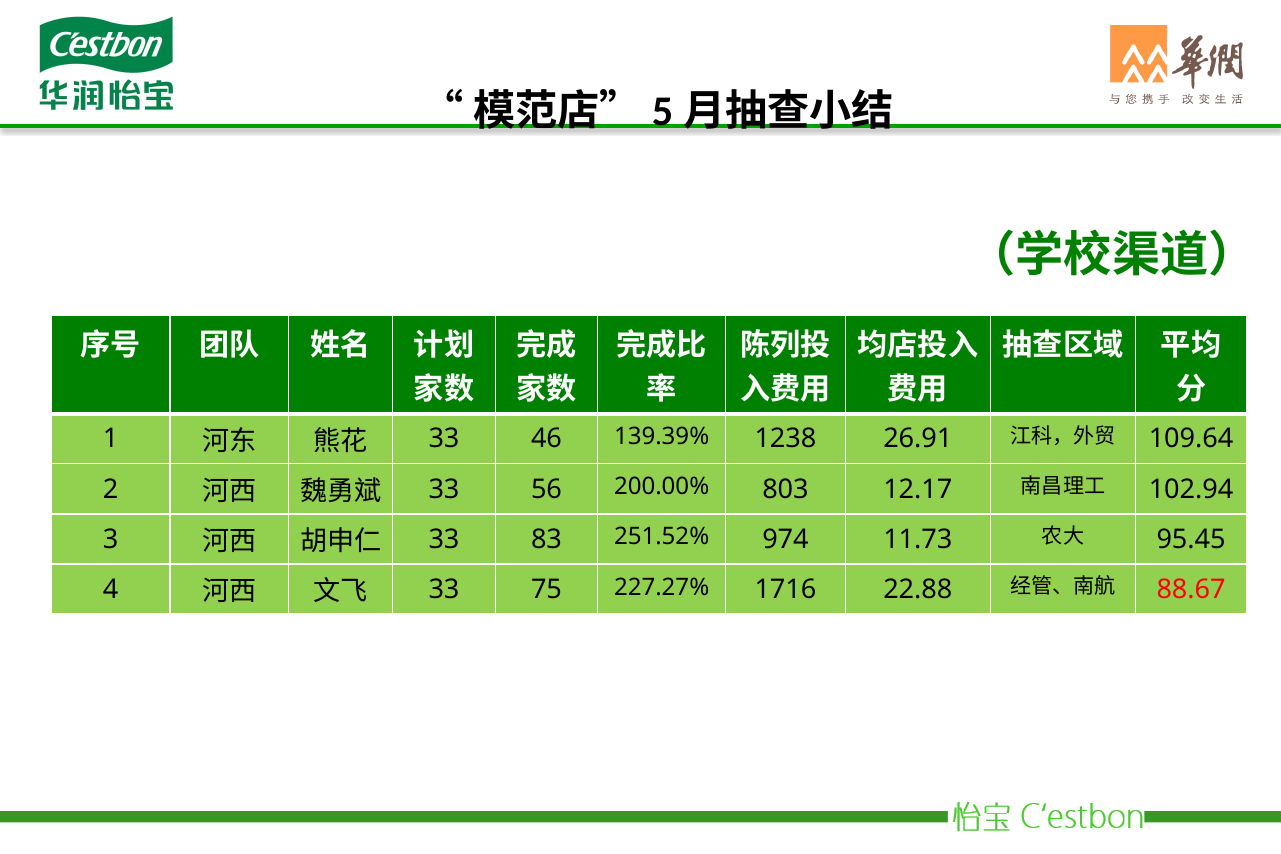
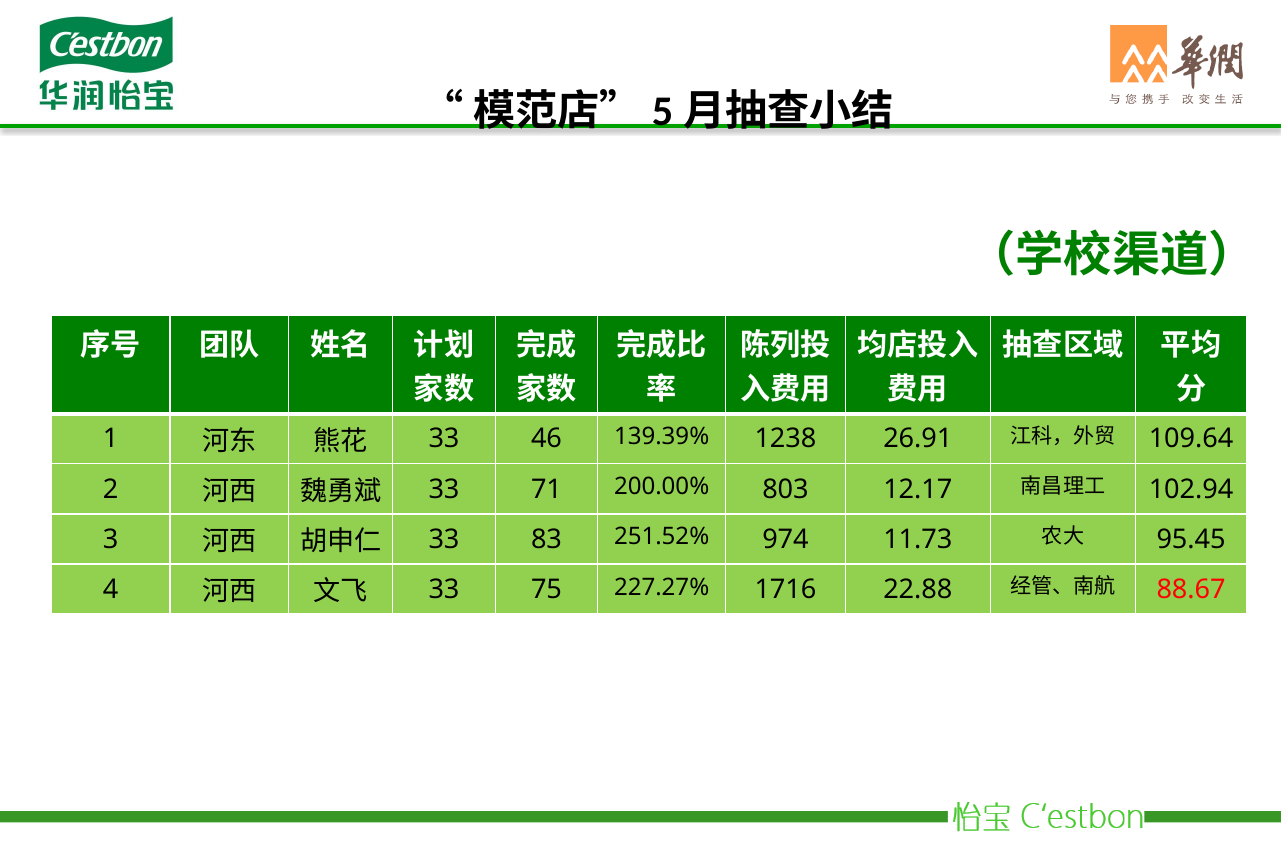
56: 56 -> 71 (547, 489)
